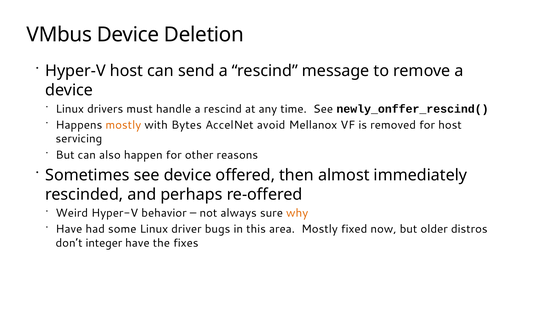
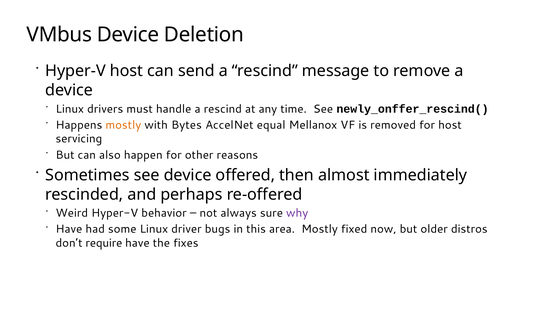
avoid: avoid -> equal (271, 125)
why colour: orange -> purple (297, 213)
integer: integer -> require (104, 243)
